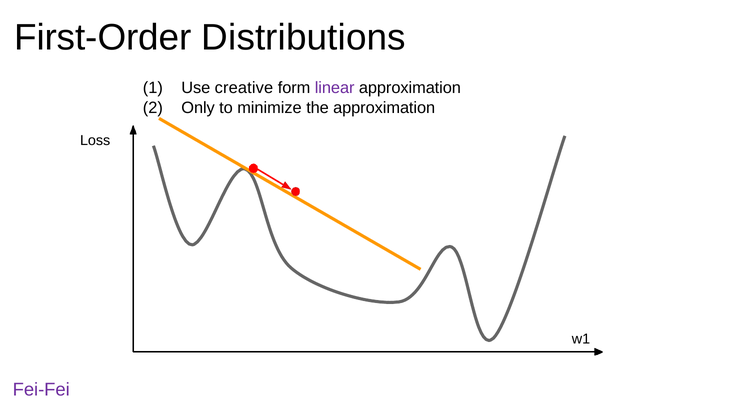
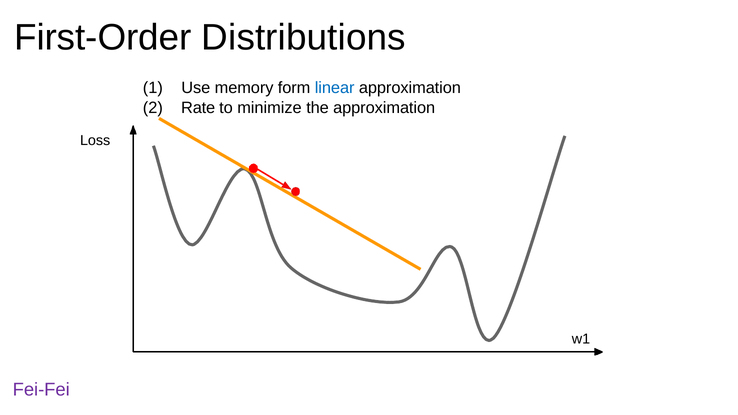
creative: creative -> memory (244, 88)
linear colour: purple -> blue (335, 88)
Only: Only -> Rate (198, 108)
